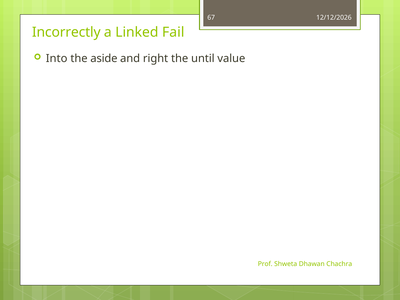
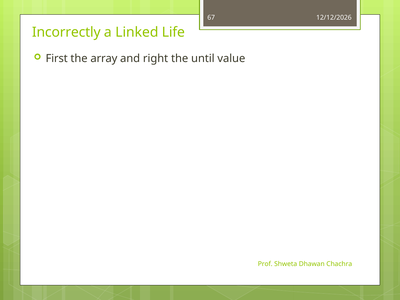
Fail: Fail -> Life (173, 32)
Into: Into -> First (57, 59)
aside: aside -> array (104, 59)
